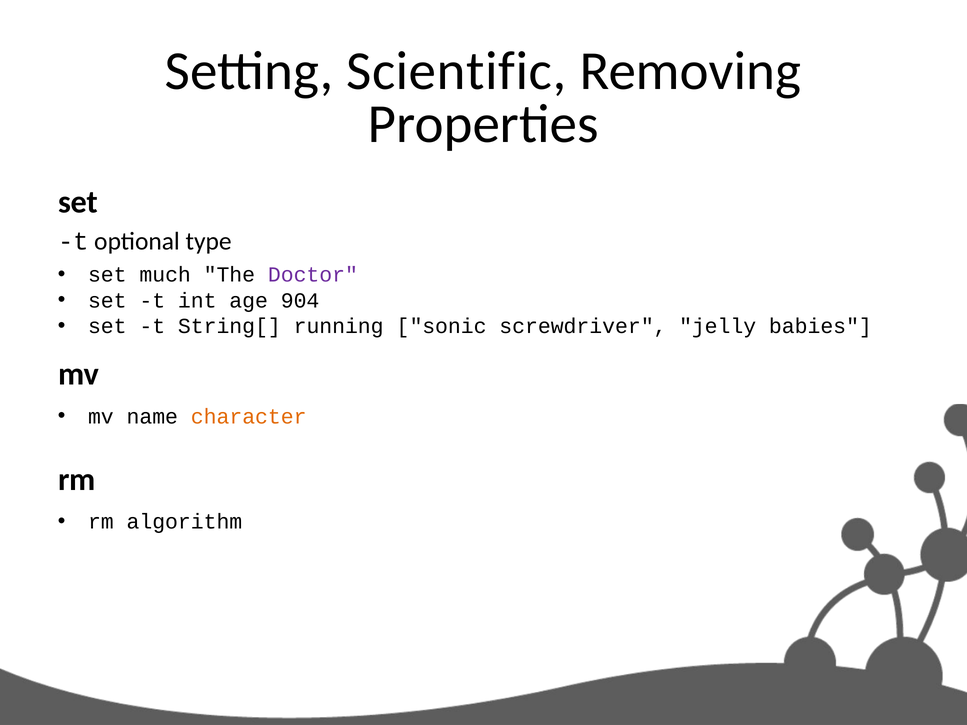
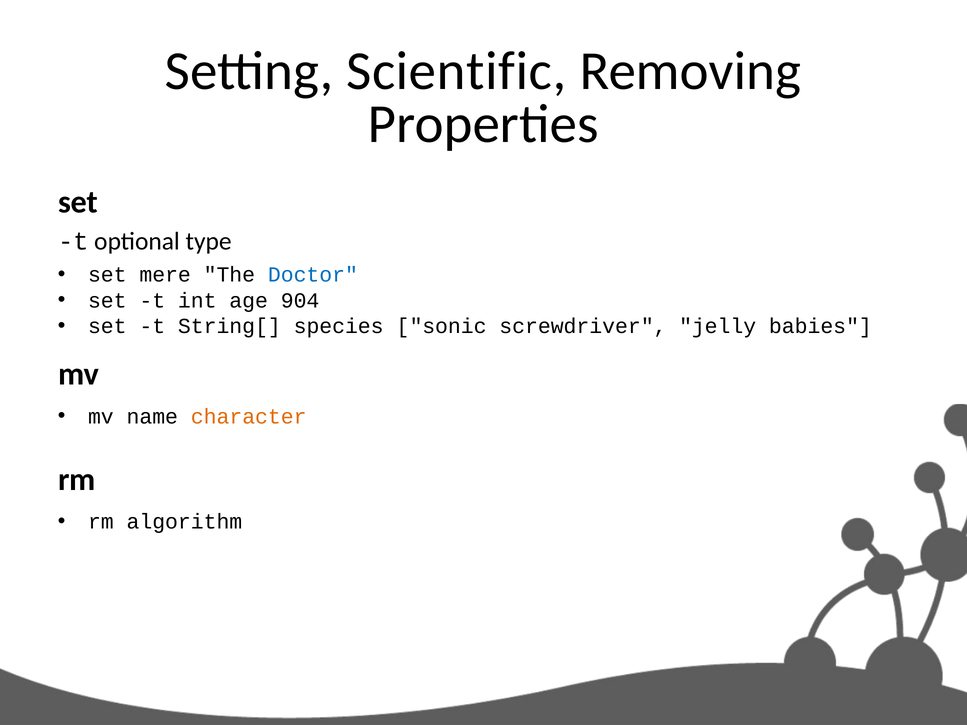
much: much -> mere (165, 275)
Doctor colour: purple -> blue (313, 275)
running: running -> species (339, 326)
